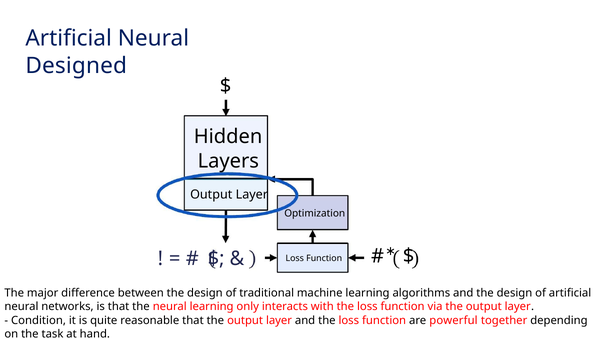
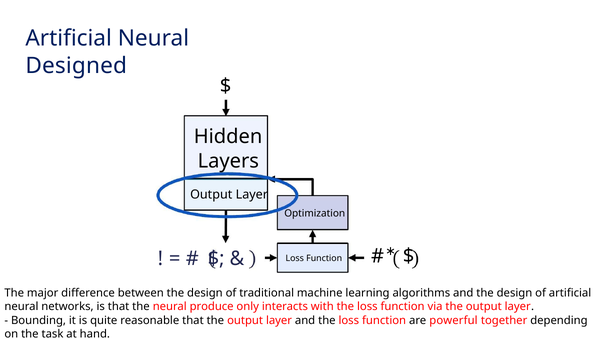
neural learning: learning -> produce (212, 307)
Condition: Condition -> Bounding (38, 320)
